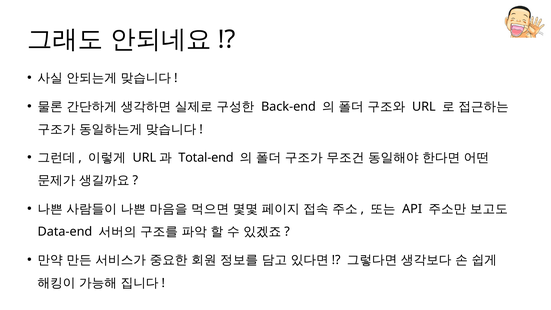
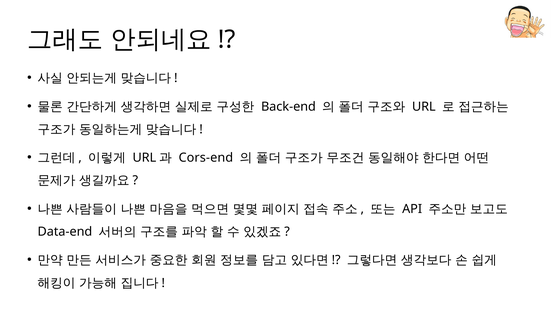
Total-end: Total-end -> Cors-end (206, 158)
